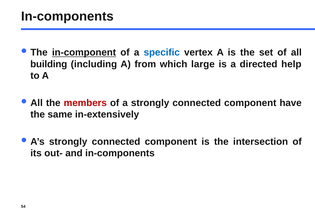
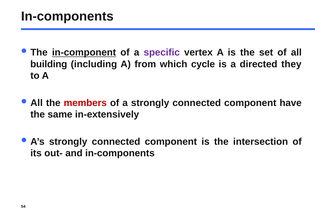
specific colour: blue -> purple (162, 52)
large: large -> cycle (203, 64)
help: help -> they (291, 64)
